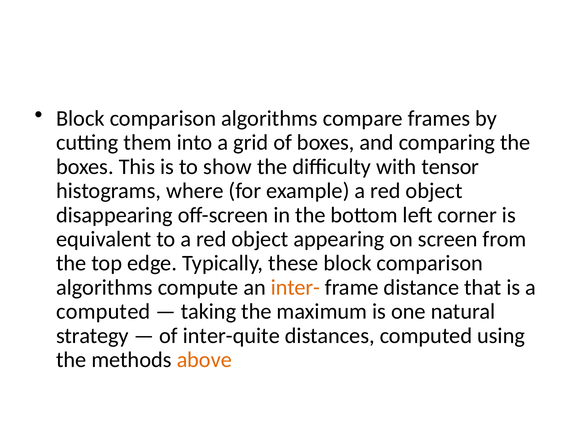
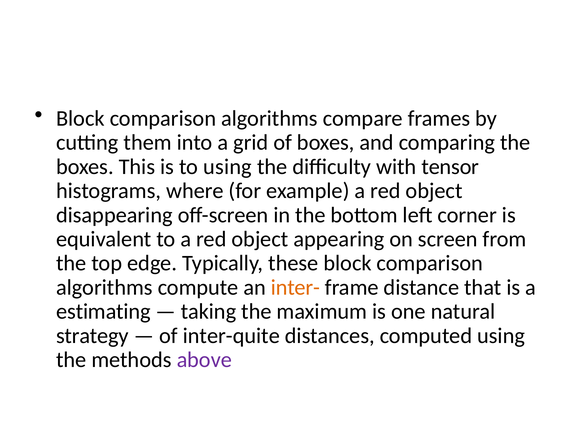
to show: show -> using (227, 167)
computed: computed -> estimating (103, 312)
above colour: orange -> purple (204, 360)
